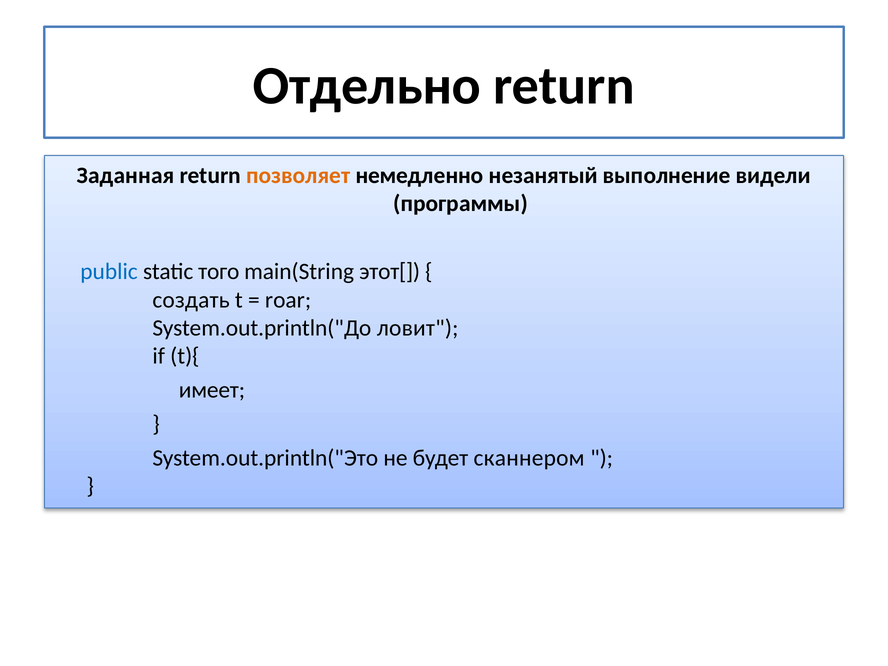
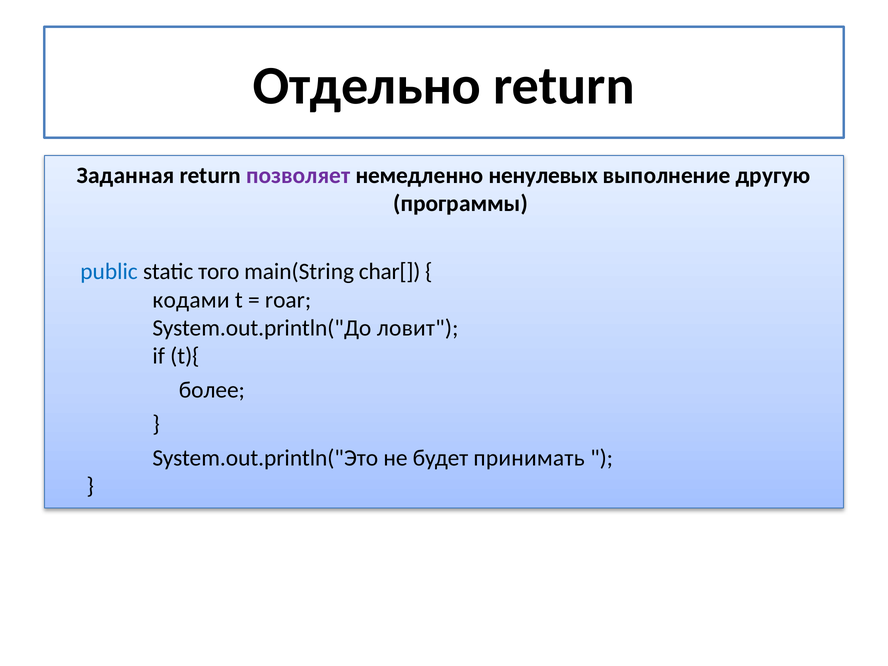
позволяет colour: orange -> purple (298, 176)
незанятый: незанятый -> ненулевых (543, 176)
видели: видели -> другую (773, 176)
этот[: этот[ -> сhar[ (390, 272)
создать: создать -> кодами (191, 300)
имеет: имеет -> более (212, 390)
сканнером: сканнером -> принимать (529, 458)
